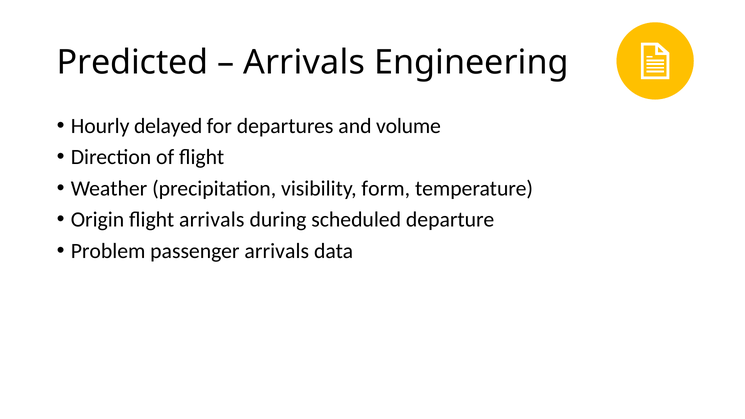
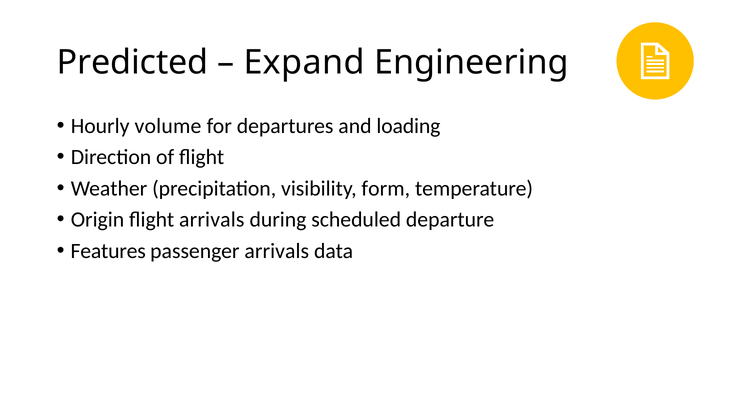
Arrivals: Arrivals -> Expand (304, 63)
delayed: delayed -> volume (168, 126)
volume: volume -> loading (408, 126)
Problem: Problem -> Features (108, 251)
